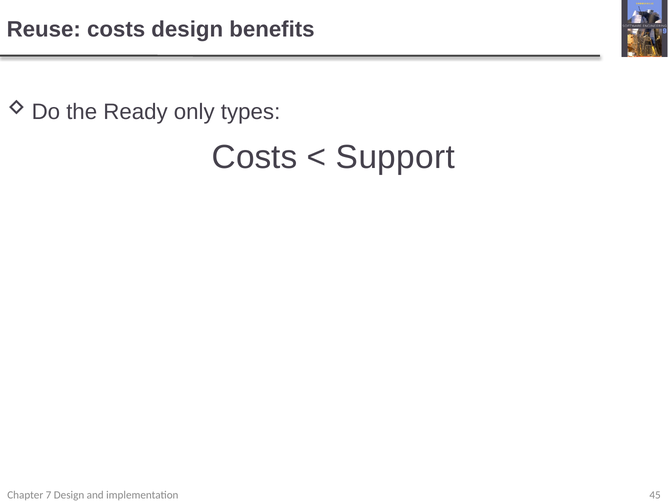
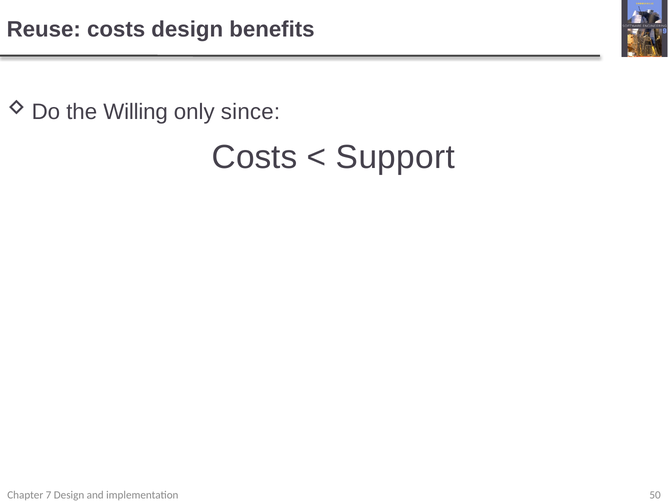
Ready: Ready -> Willing (136, 112)
types: types -> since (250, 112)
45: 45 -> 50 (655, 495)
